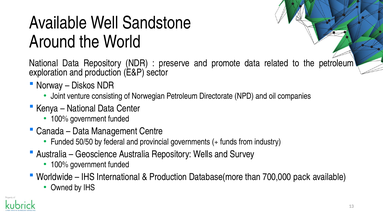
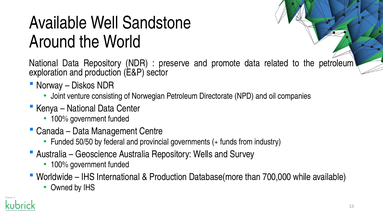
pack: pack -> while (302, 177)
